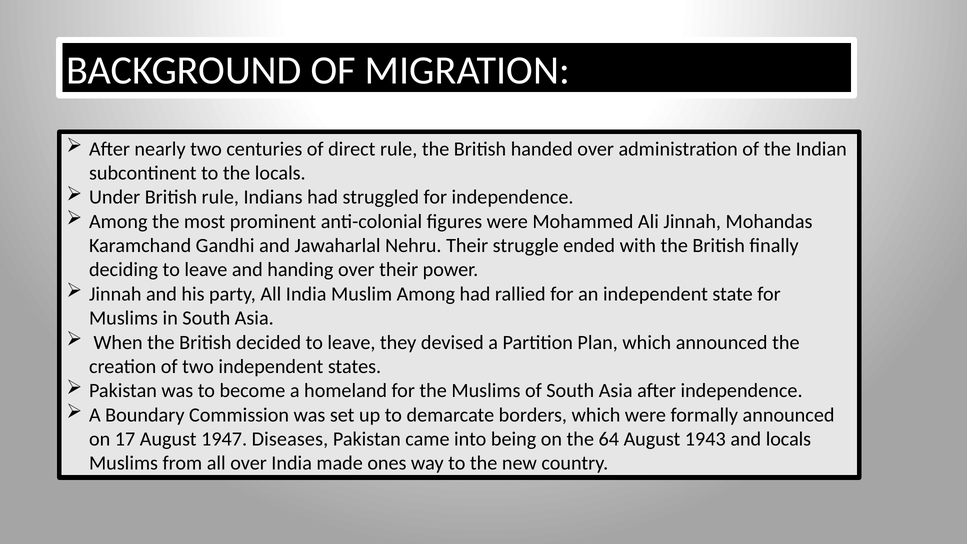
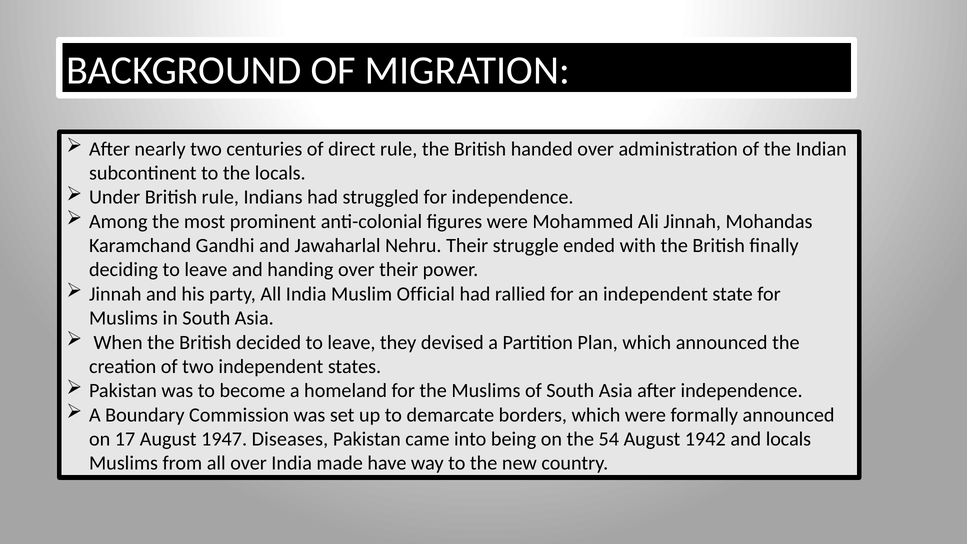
Muslim Among: Among -> Official (426, 294)
64: 64 -> 54 (609, 439)
1943: 1943 -> 1942 (705, 439)
ones: ones -> have (387, 463)
